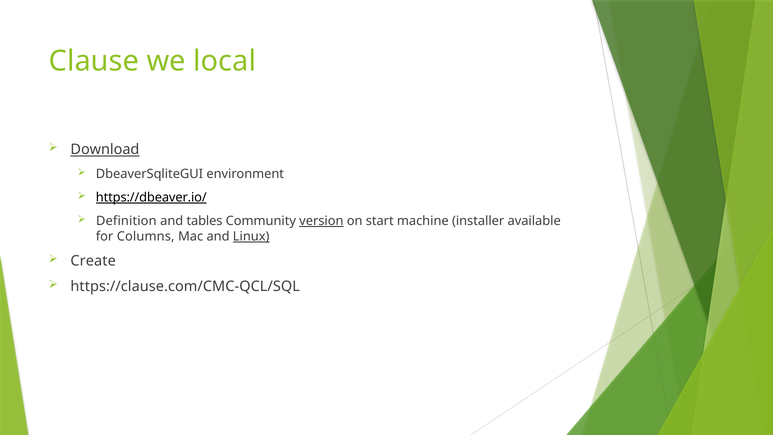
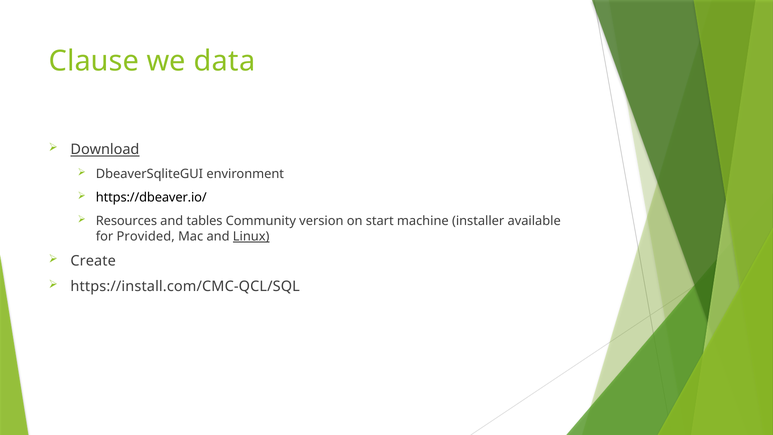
local: local -> data (225, 61)
https://dbeaver.io/ underline: present -> none (151, 197)
Definition: Definition -> Resources (126, 221)
version underline: present -> none (321, 221)
Columns: Columns -> Provided (146, 236)
https://clause.com/CMC-QCL/SQL: https://clause.com/CMC-QCL/SQL -> https://install.com/CMC-QCL/SQL (185, 286)
